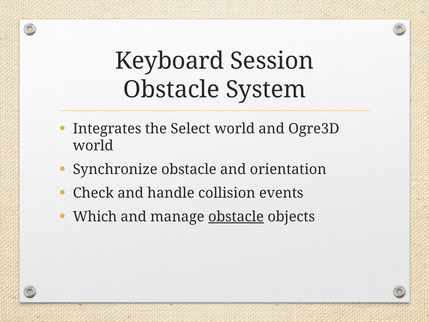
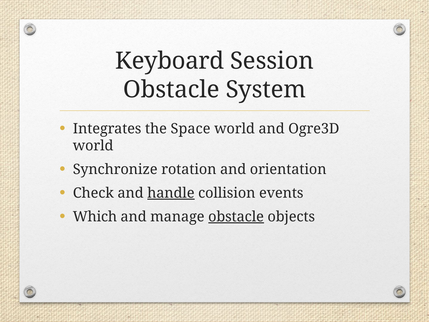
Select: Select -> Space (191, 129)
Synchronize obstacle: obstacle -> rotation (189, 169)
handle underline: none -> present (171, 193)
